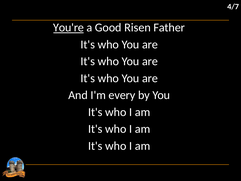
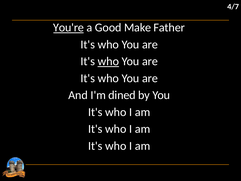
Risen: Risen -> Make (138, 28)
who underline: none -> present (108, 61)
every: every -> dined (122, 95)
